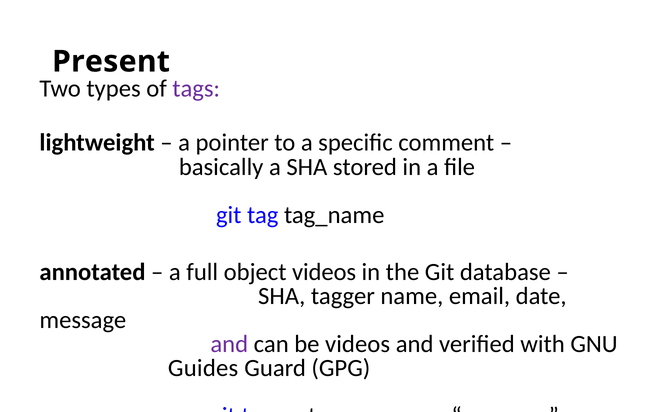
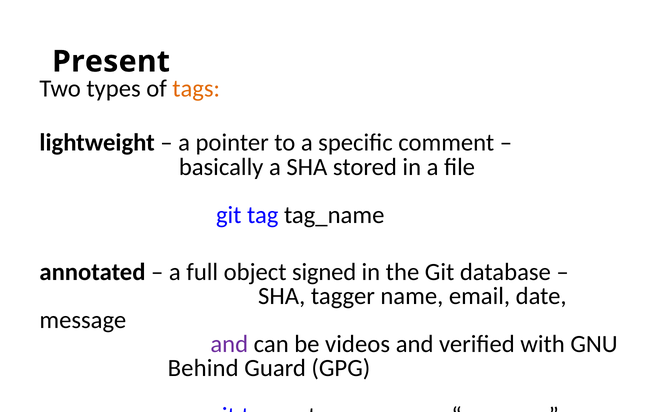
tags colour: purple -> orange (196, 88)
object videos: videos -> signed (324, 271)
Guides: Guides -> Behind (203, 368)
